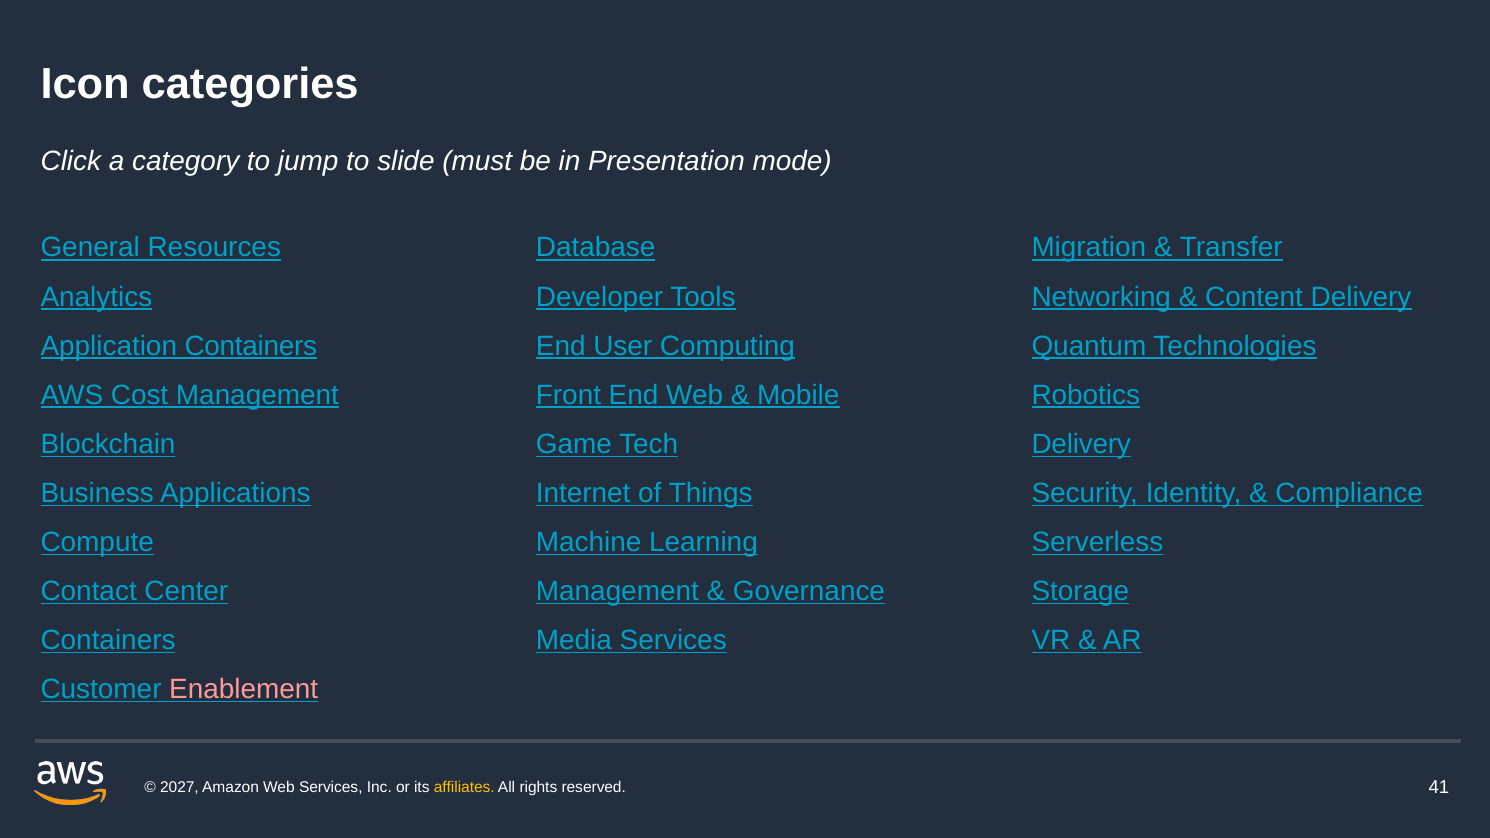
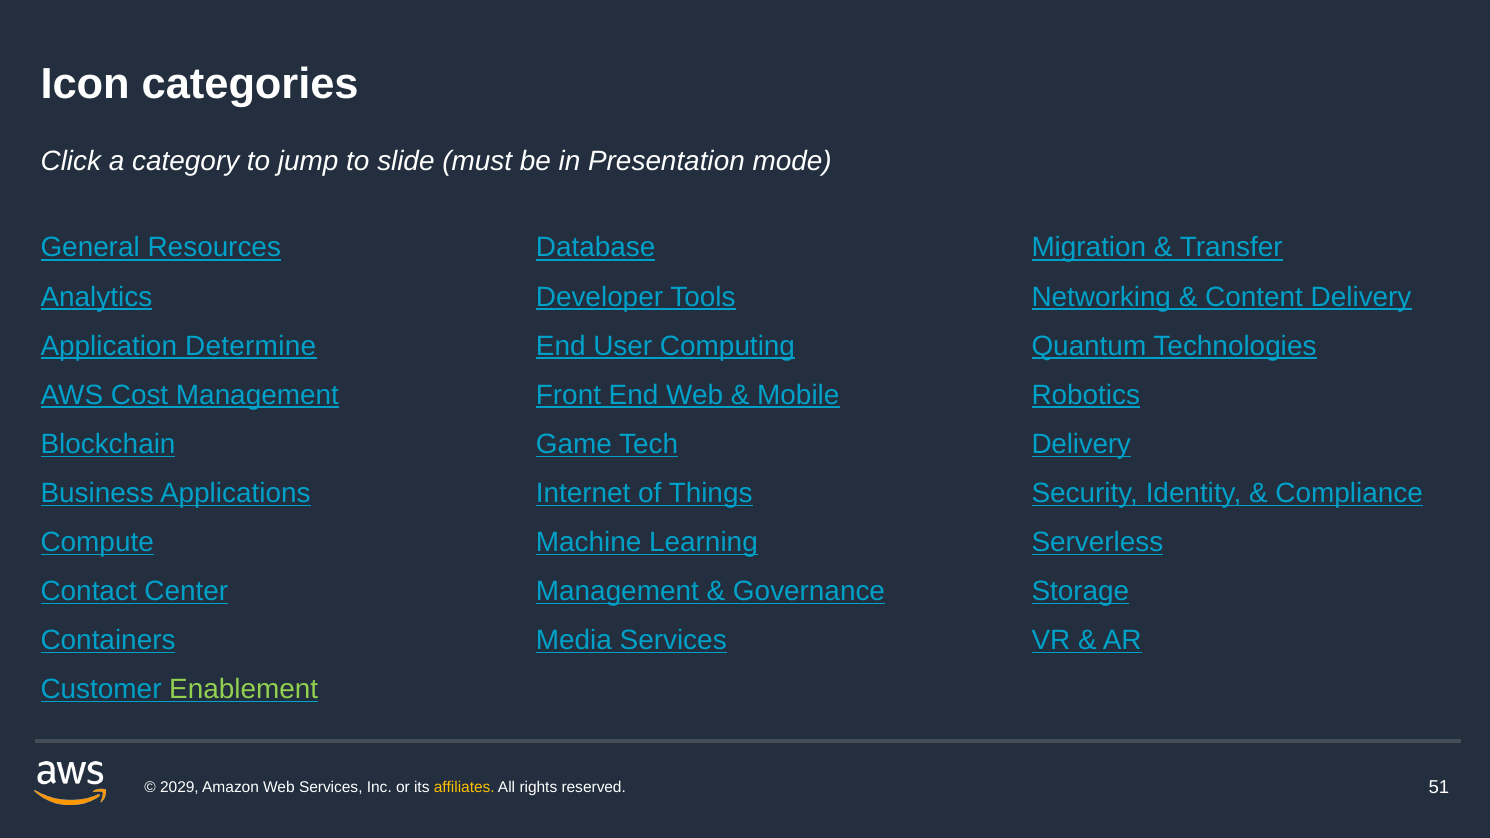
Application Containers: Containers -> Determine (251, 346)
Enablement colour: pink -> light green (244, 689)
2027: 2027 -> 2029 (179, 787)
41: 41 -> 51 (1439, 787)
